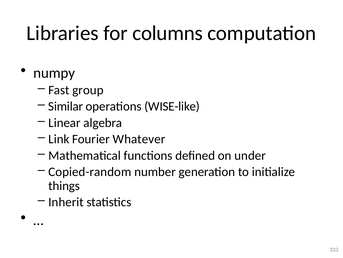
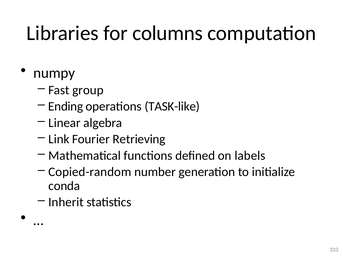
Similar: Similar -> Ending (66, 106)
WISE-like: WISE-like -> TASK-like (172, 106)
Whatever: Whatever -> Retrieving (139, 139)
under: under -> labels (250, 155)
things: things -> conda (64, 185)
